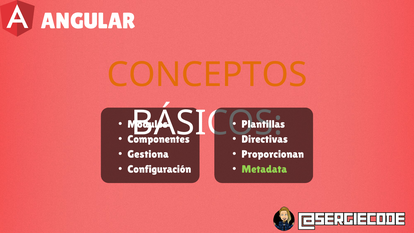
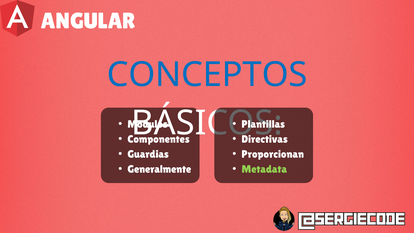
CONCEPTOS colour: orange -> blue (207, 75)
Gestiona: Gestiona -> Guardias (148, 154)
Configuración: Configuración -> Generalmente (159, 169)
